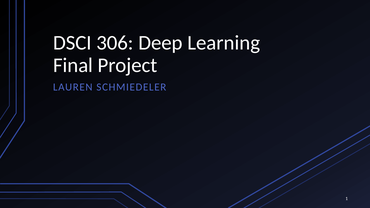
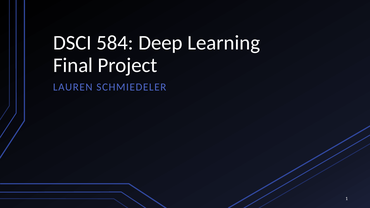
306: 306 -> 584 (115, 43)
